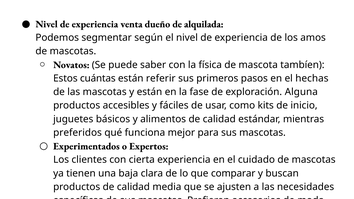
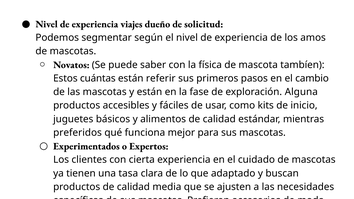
venta: venta -> viajes (131, 24)
alquilada: alquilada -> solicitud (204, 24)
hechas: hechas -> cambio (312, 78)
baja: baja -> tasa (128, 173)
comparar: comparar -> adaptado (233, 173)
